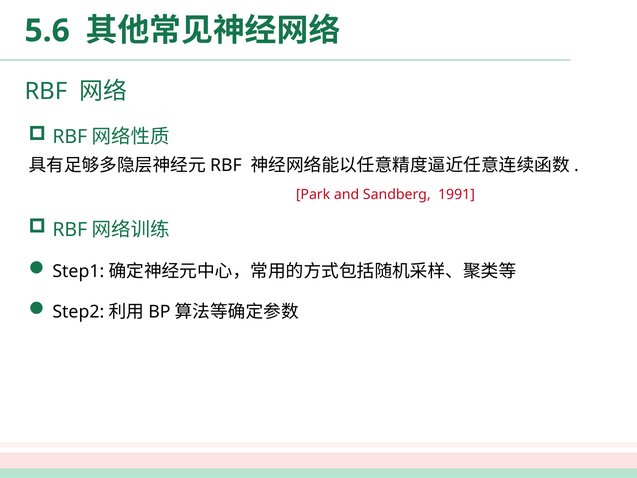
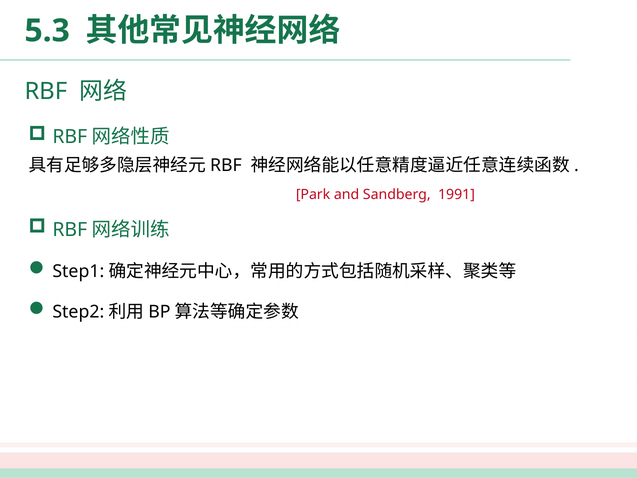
5.6: 5.6 -> 5.3 (47, 31)
